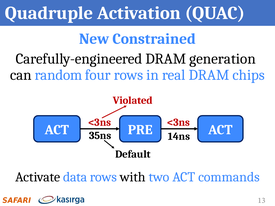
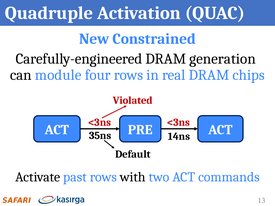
random: random -> module (58, 75)
data: data -> past (75, 177)
